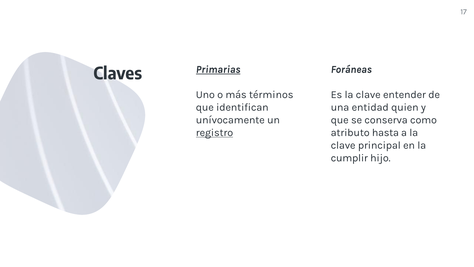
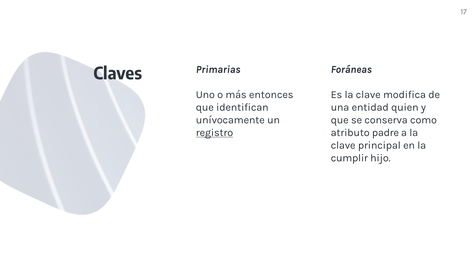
Primarias underline: present -> none (218, 69)
términos: términos -> entonces (271, 95)
entender: entender -> modifica (404, 95)
hasta: hasta -> padre (385, 132)
